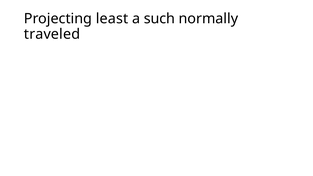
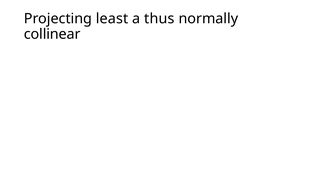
such: such -> thus (159, 19)
traveled: traveled -> collinear (52, 34)
